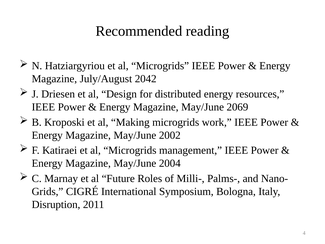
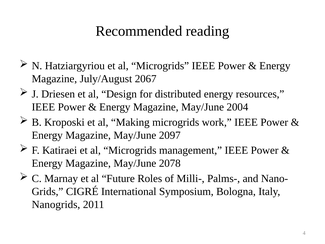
2042: 2042 -> 2067 (146, 79)
2069: 2069 -> 2004 (237, 107)
2002: 2002 -> 2097 (170, 135)
2004: 2004 -> 2078 (170, 163)
Disruption: Disruption -> Nanogrids (56, 204)
